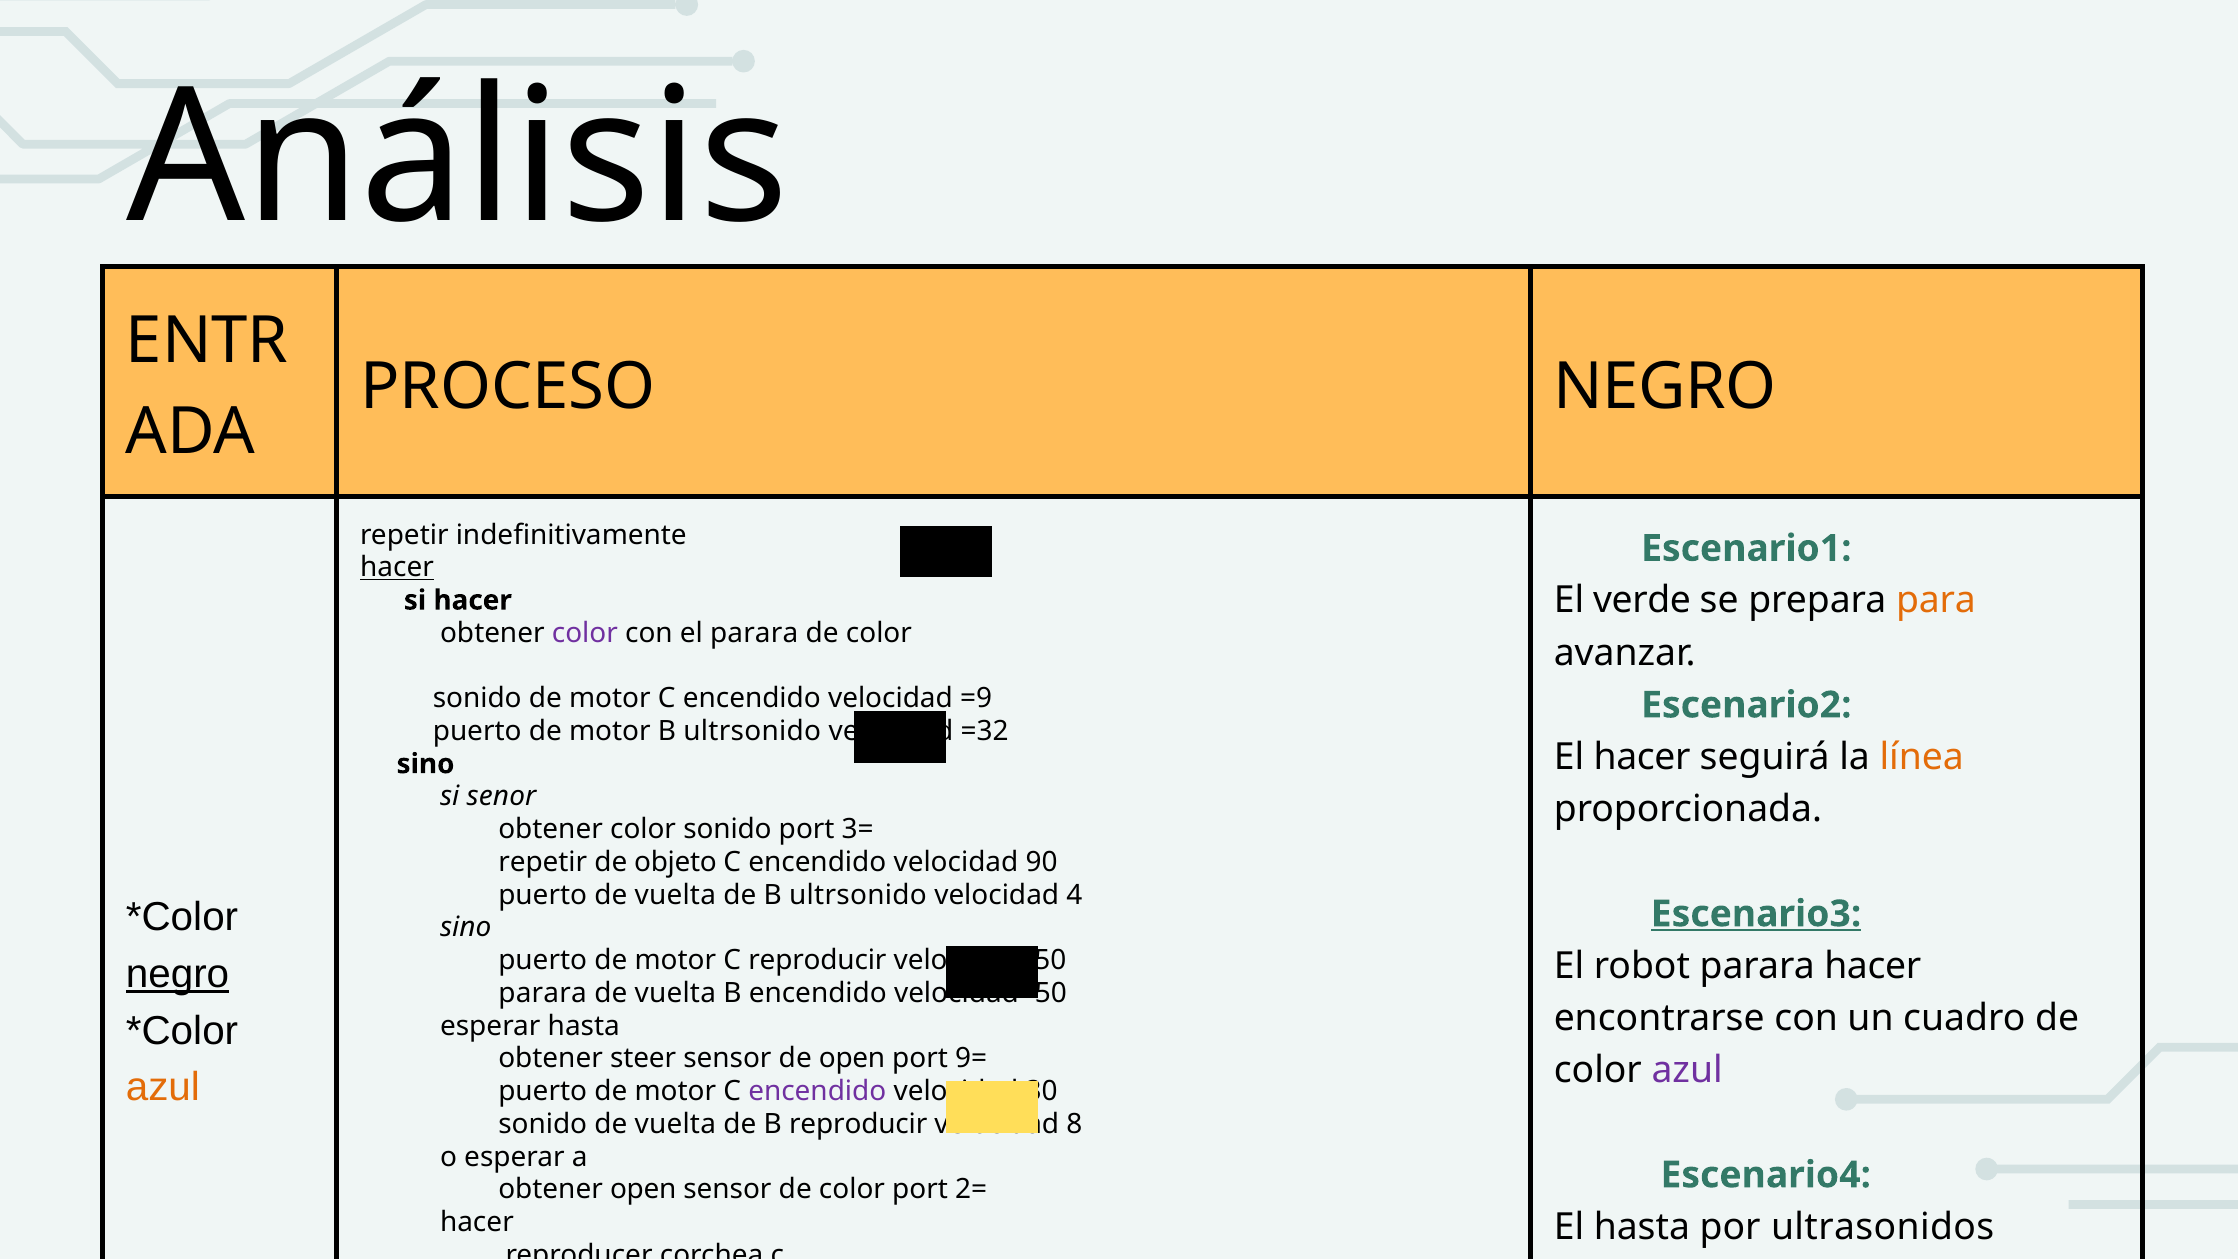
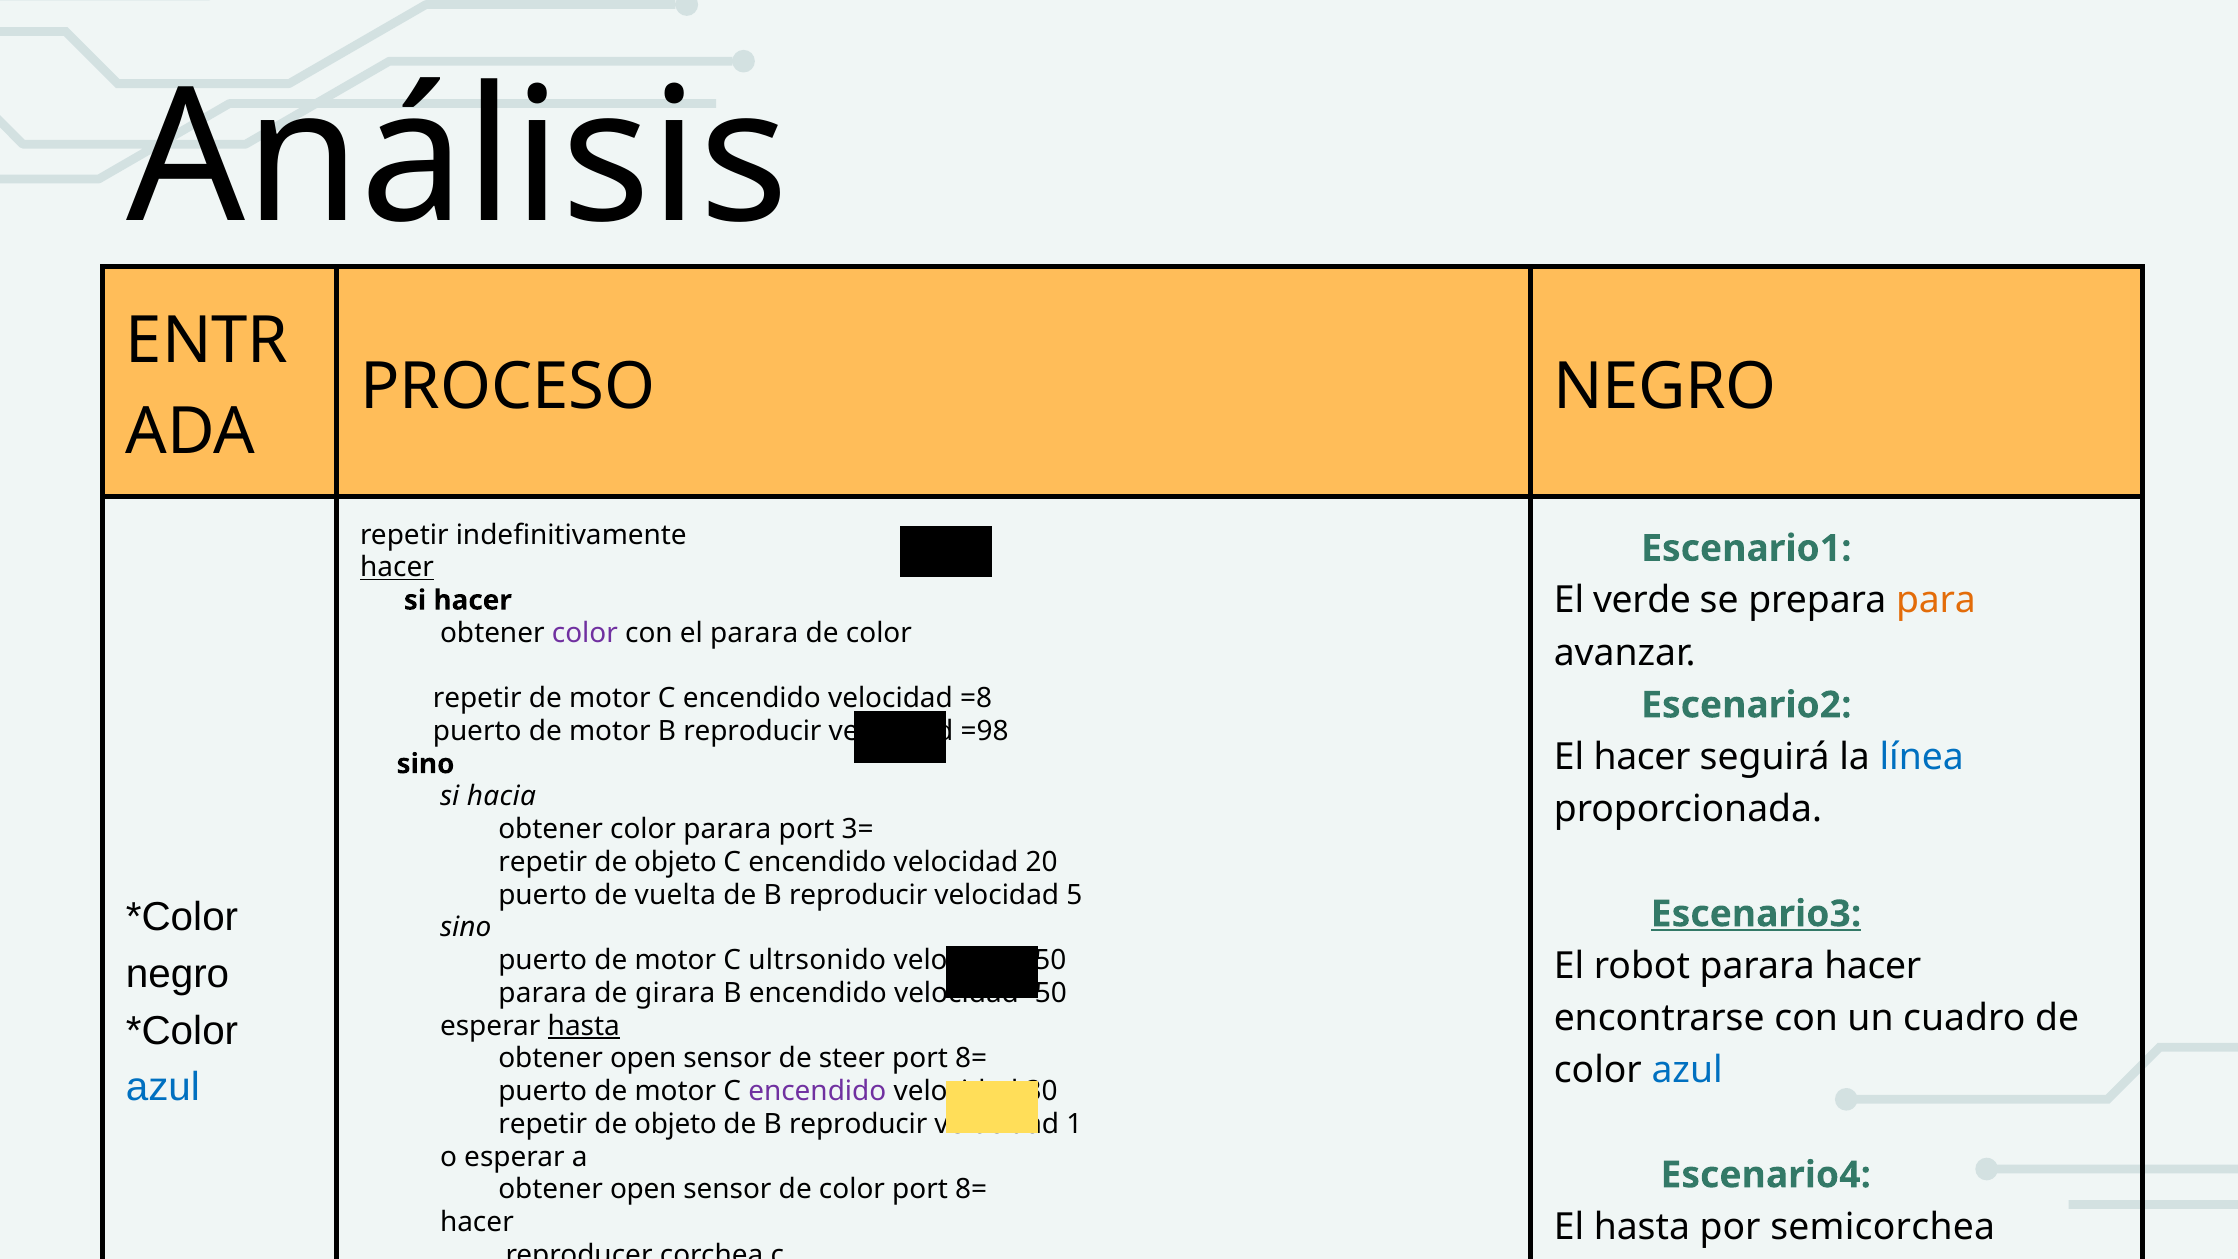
sonido: sonido -> repetir (477, 698)
=9: =9 -> =8 (976, 698)
motor B ultrsonido: ultrsonido -> reproducir (752, 731)
=32: =32 -> =98 (985, 731)
línea colour: orange -> blue (1922, 757)
senor: senor -> hacia (501, 797)
obtener color sonido: sonido -> parara (727, 829)
90: 90 -> 20 (1042, 862)
ultrsonido: ultrsonido -> reproducir (858, 895)
4: 4 -> 5 (1074, 895)
C reproducir: reproducir -> ultrsonido (817, 960)
negro underline: present -> none (178, 974)
vuelta: vuelta -> girara (675, 993)
hasta underline: none -> present (584, 1026)
steer: steer -> open (643, 1059)
de open: open -> steer (852, 1059)
9=: 9= -> 8= (971, 1059)
azul colour: purple -> blue (1687, 1070)
azul colour: orange -> blue (163, 1087)
sonido: sonido -> repetir (543, 1124)
vuelta: vuelta -> objeto (676, 1124)
8: 8 -> 1 (1074, 1124)
color port 2=: 2= -> 8= (971, 1189)
ultrasonidos: ultrasonidos -> semicorchea (1883, 1227)
